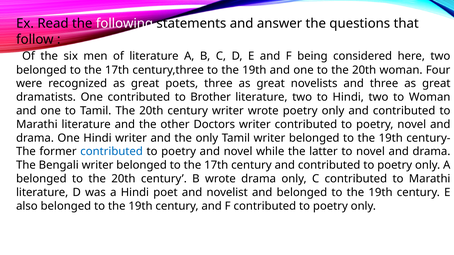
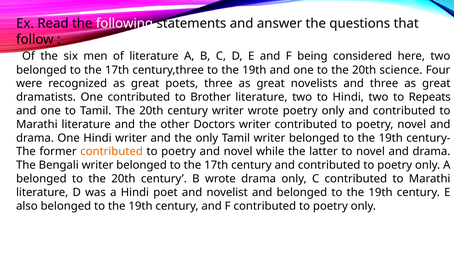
20th woman: woman -> science (401, 70)
to Woman: Woman -> Repeats (430, 97)
contributed colour: blue -> orange (112, 152)
